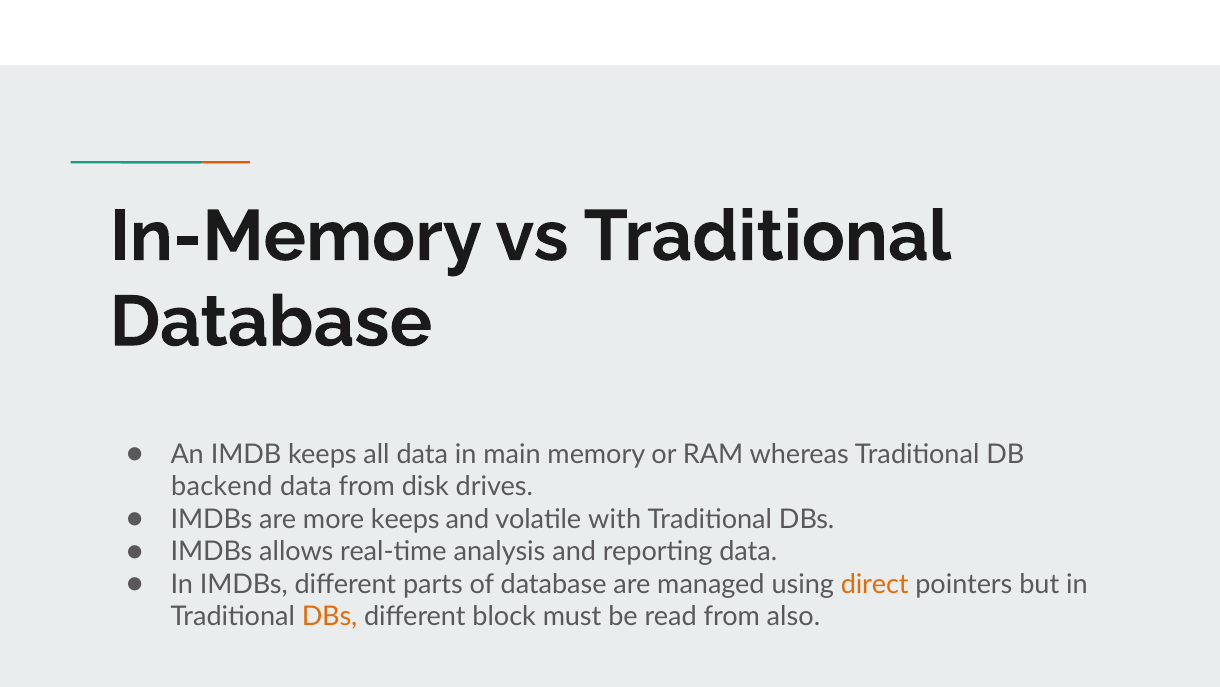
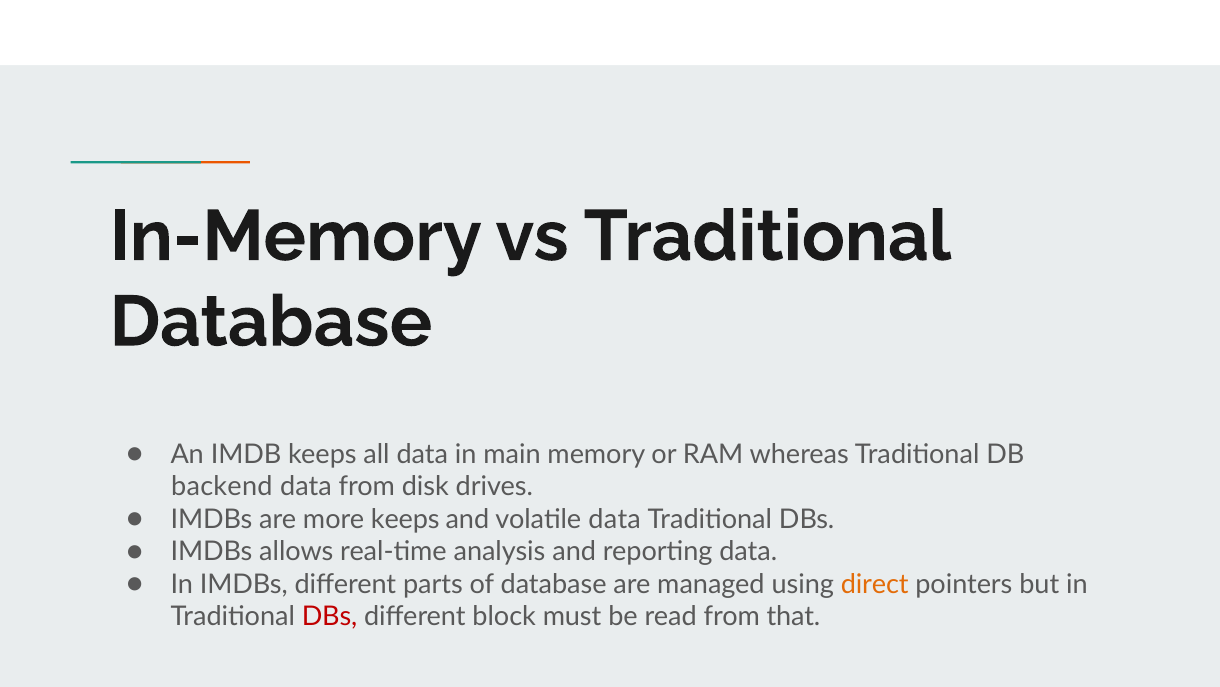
volatile with: with -> data (615, 519)
DBs colour: orange -> red (330, 616)
also: also -> that (794, 616)
